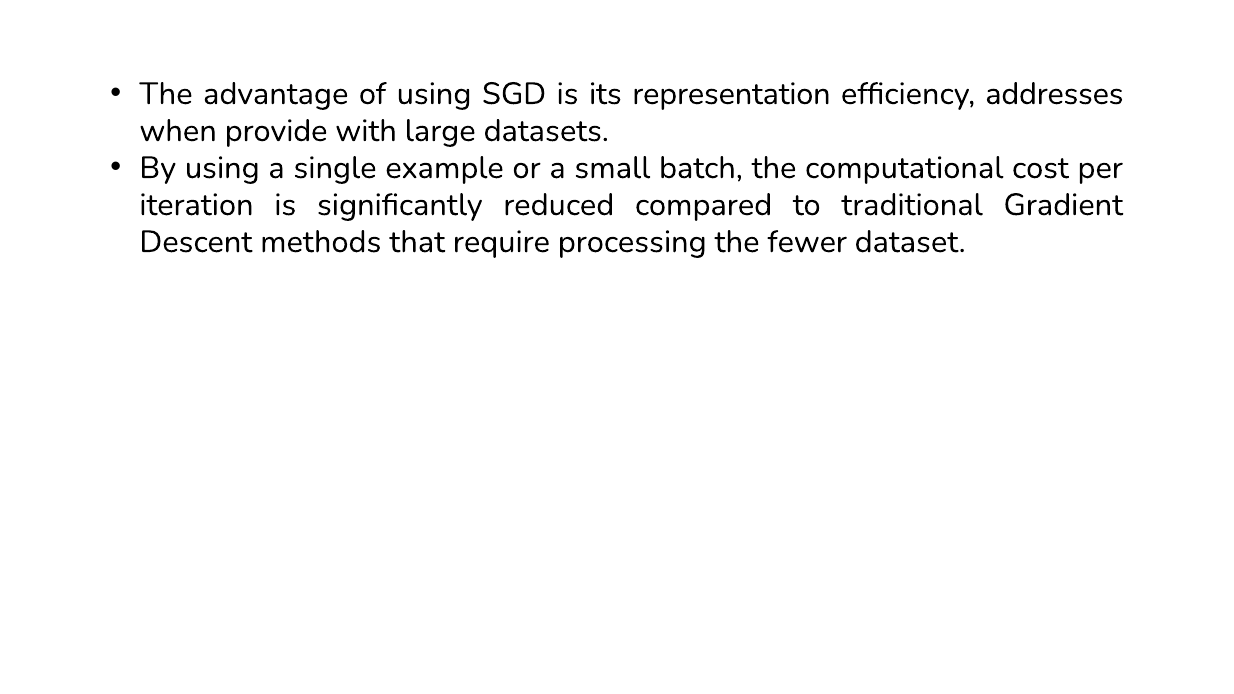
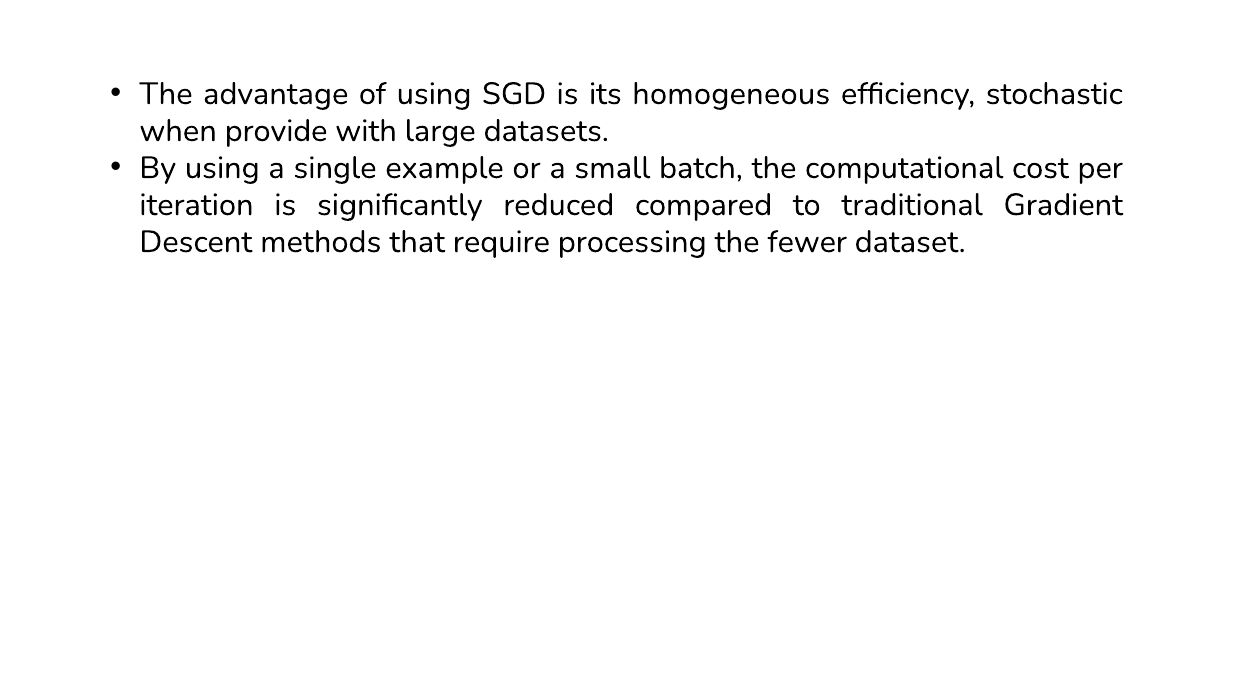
representation: representation -> homogeneous (731, 94)
addresses: addresses -> stochastic (1054, 94)
